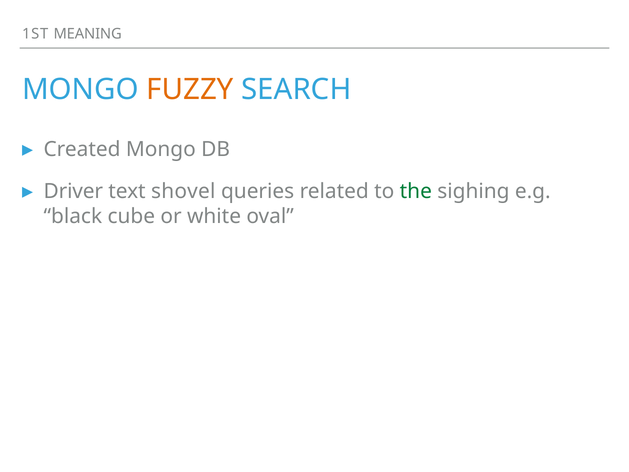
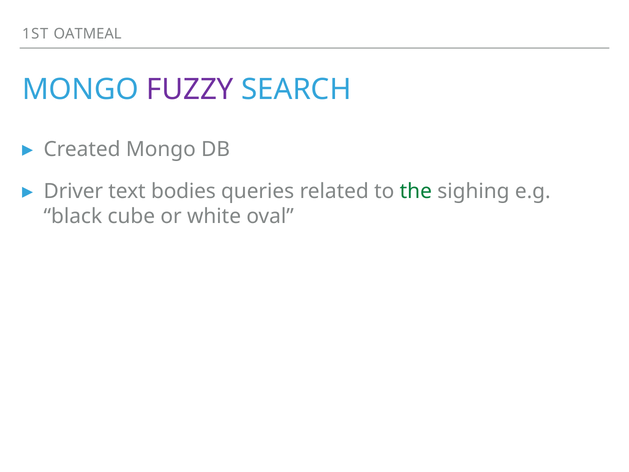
MEANING: MEANING -> OATMEAL (88, 34)
FUZZY colour: orange -> purple (190, 90)
shovel: shovel -> bodies (183, 191)
